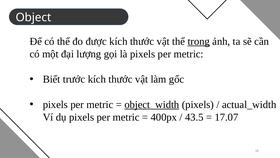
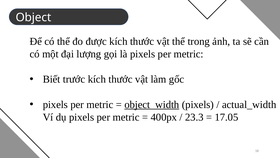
trong underline: present -> none (199, 41)
43.5: 43.5 -> 23.3 (194, 117)
17.07: 17.07 -> 17.05 (226, 117)
